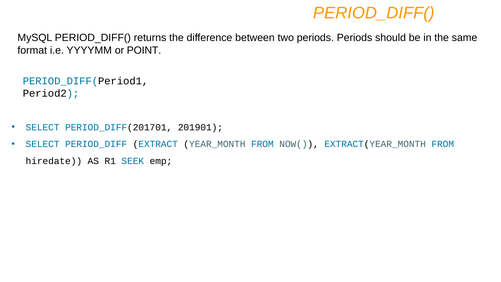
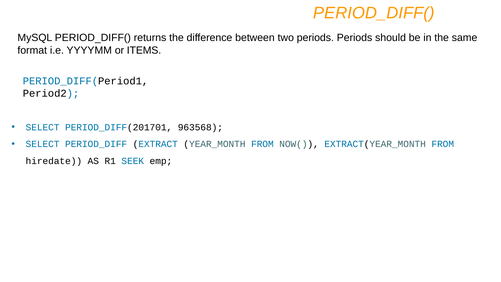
POINT: POINT -> ITEMS (144, 50)
201901: 201901 -> 963568 (200, 127)
